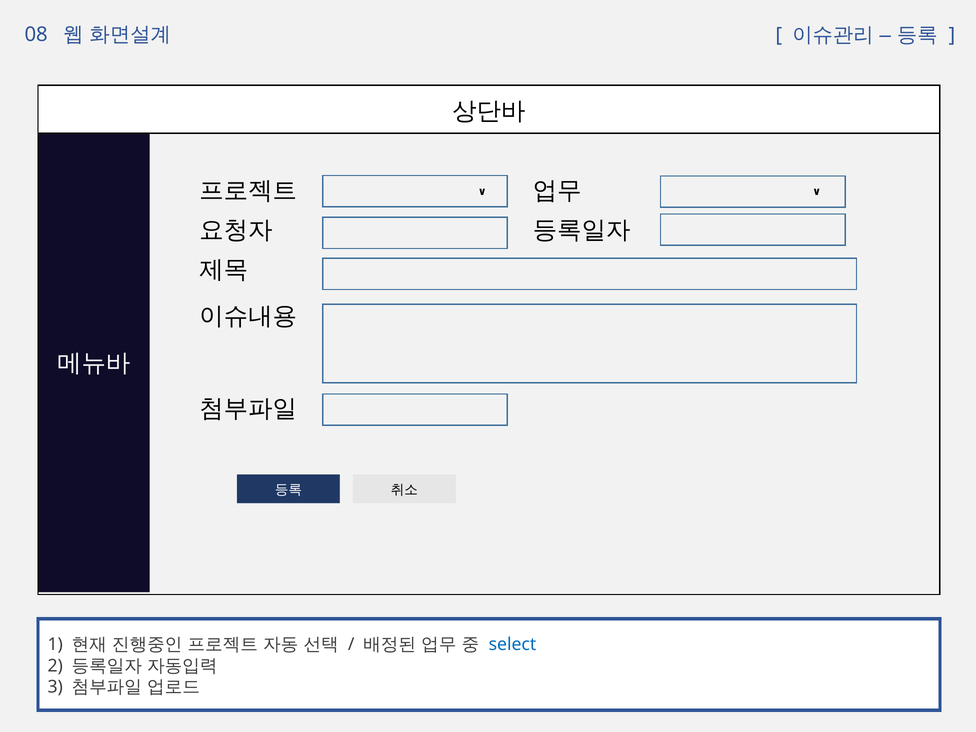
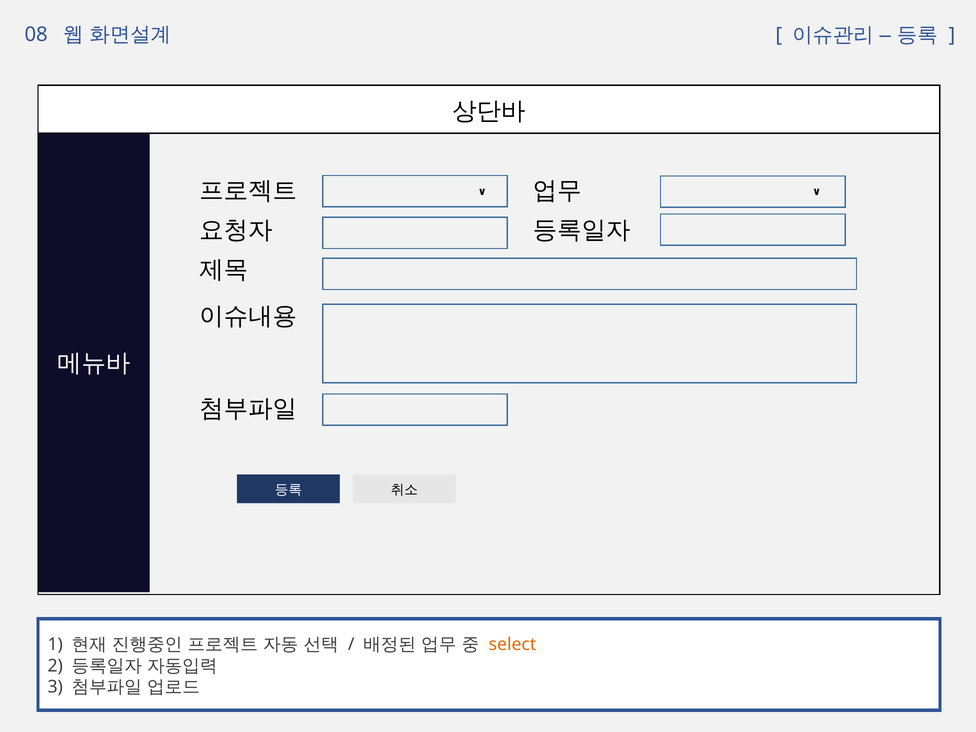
select colour: blue -> orange (512, 645)
